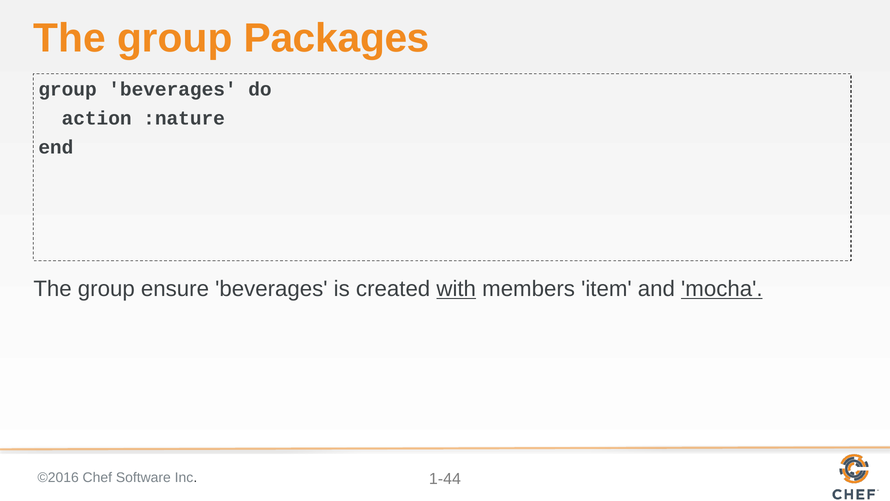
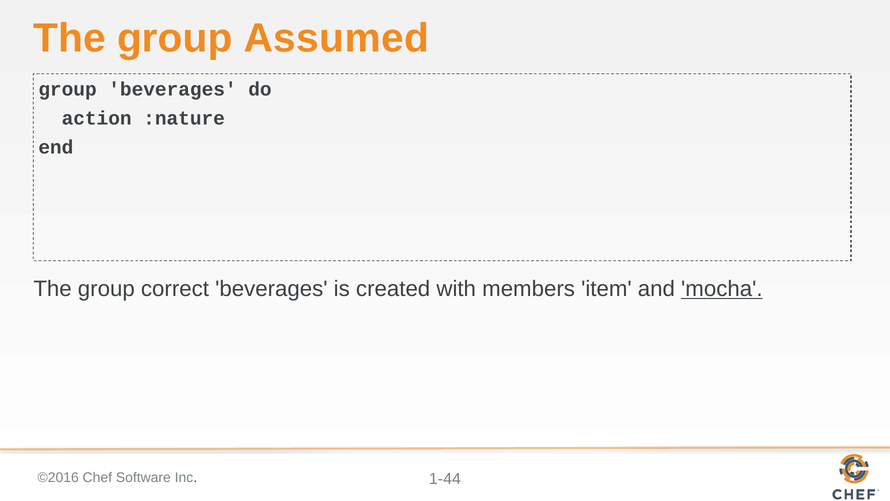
Packages: Packages -> Assumed (336, 38)
ensure: ensure -> correct (175, 289)
with underline: present -> none (456, 289)
